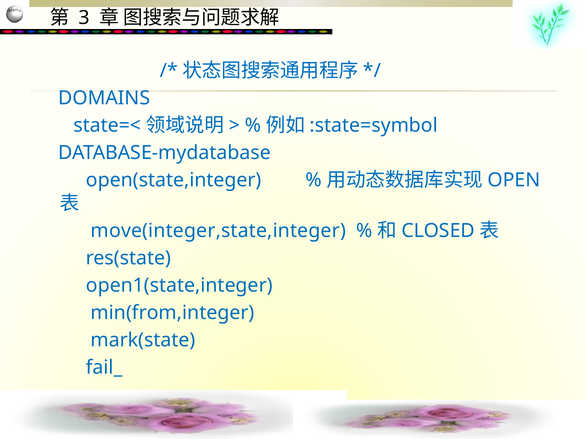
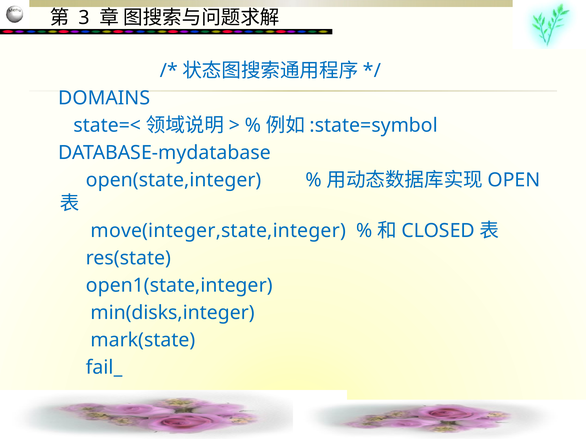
min(from,integer: min(from,integer -> min(disks,integer (173, 313)
